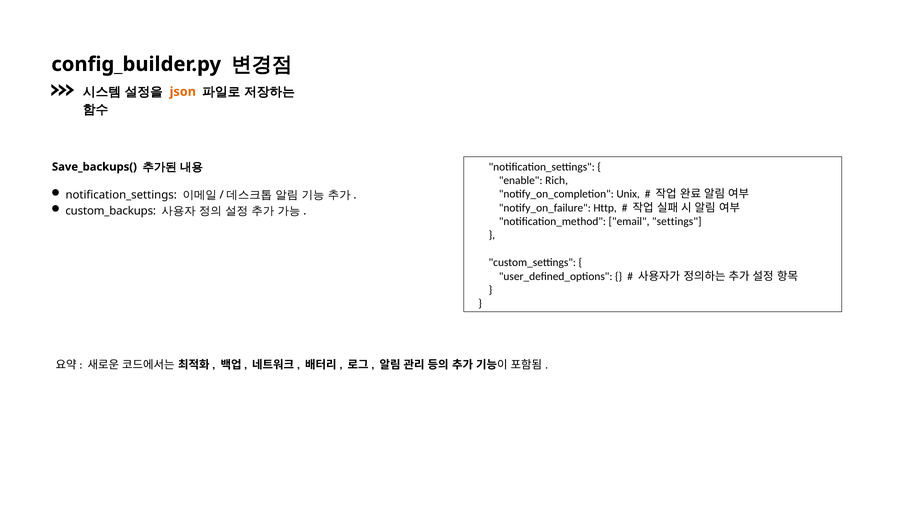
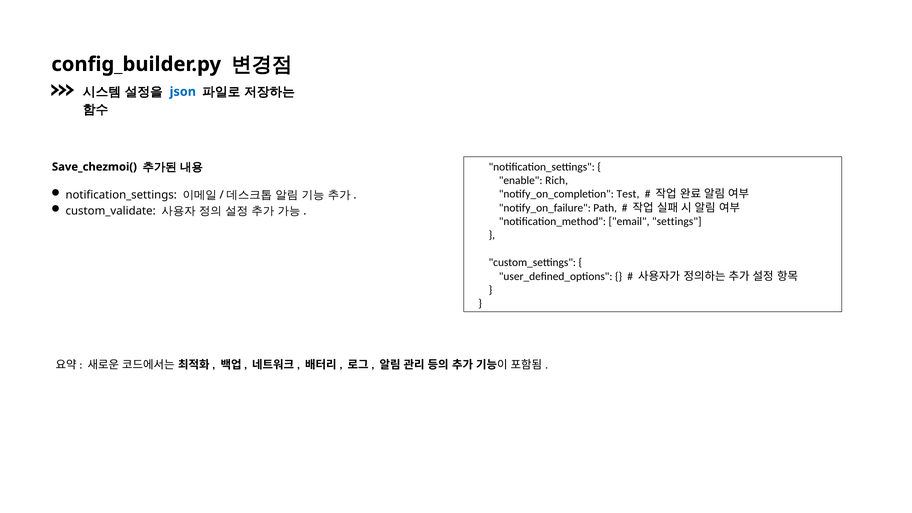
json colour: orange -> blue (183, 92)
Save_backups(: Save_backups( -> Save_chezmoi( (94, 167)
Unix: Unix -> Test (628, 194)
Http: Http -> Path (605, 208)
custom_backups: custom_backups -> custom_validate (111, 211)
